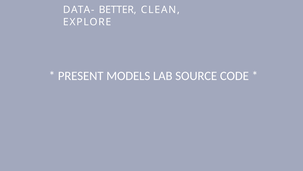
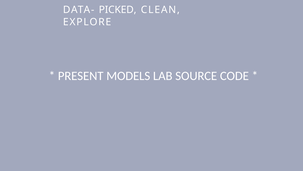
BETTER: BETTER -> PICKED (118, 10)
